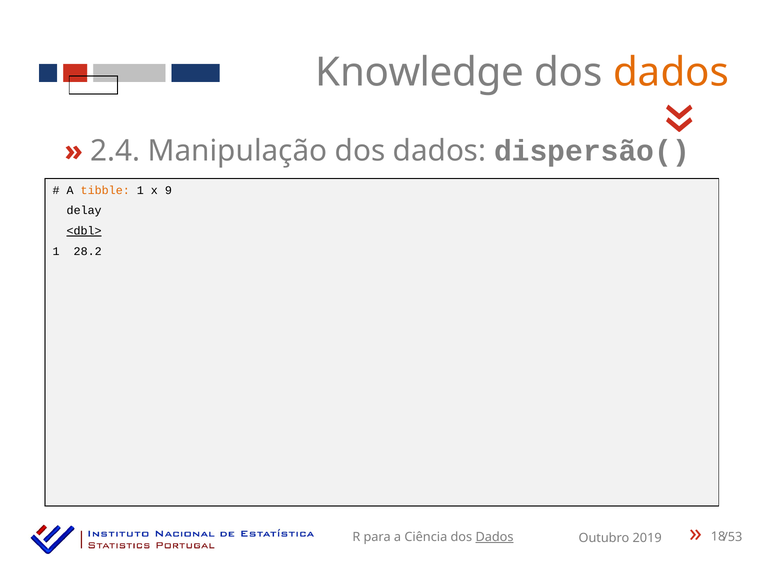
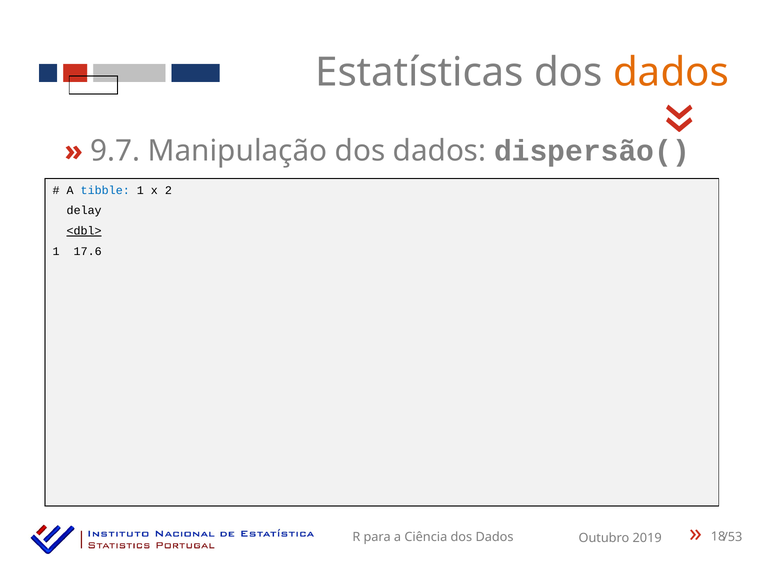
Knowledge: Knowledge -> Estatísticas (420, 72)
2.4: 2.4 -> 9.7 (115, 151)
tibble colour: orange -> blue (105, 190)
9: 9 -> 2 (168, 190)
28.2: 28.2 -> 17.6 (88, 251)
Dados underline: present -> none (495, 537)
